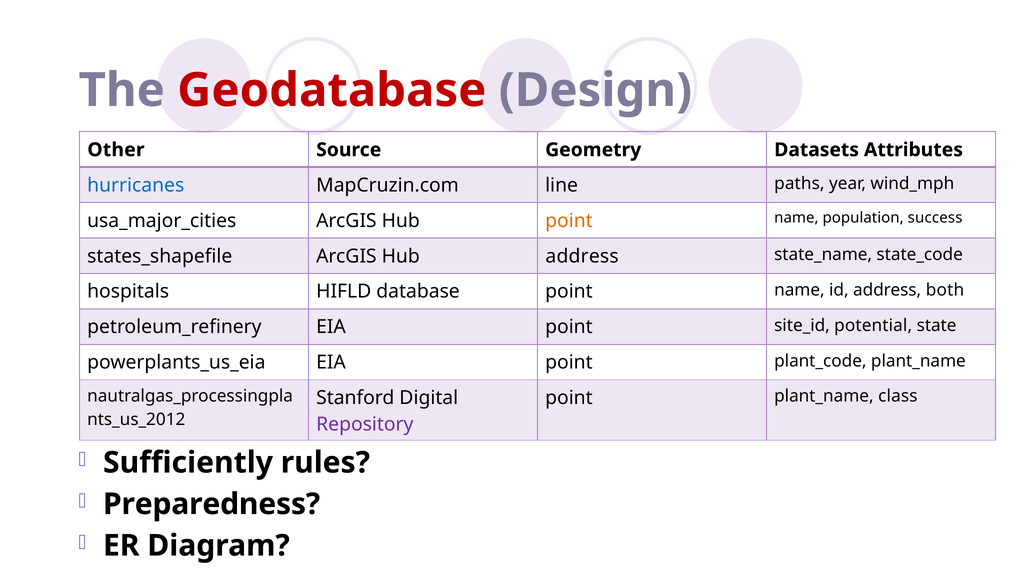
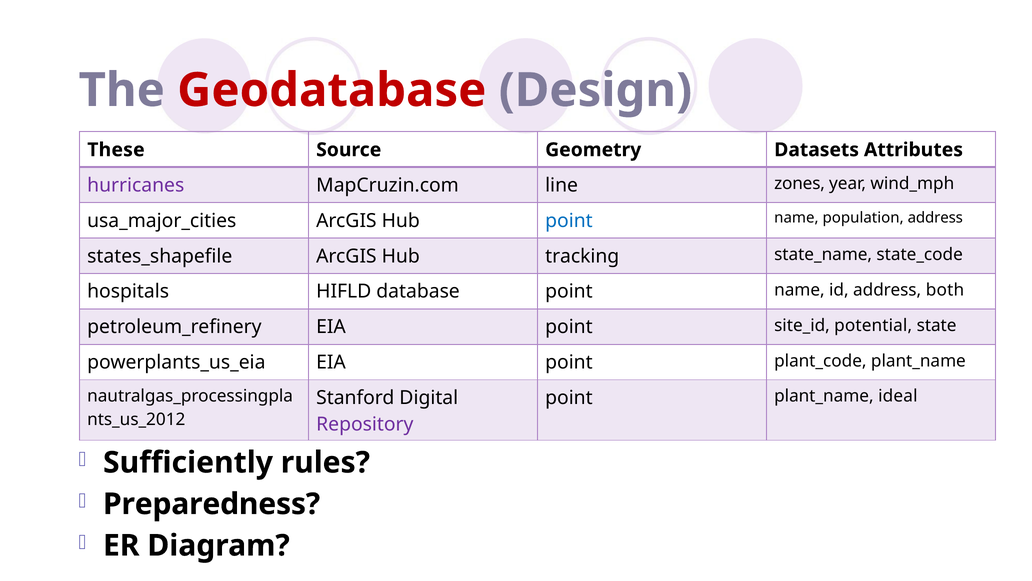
Other: Other -> These (116, 150)
hurricanes colour: blue -> purple (136, 185)
paths: paths -> zones (800, 183)
point colour: orange -> blue (569, 221)
population success: success -> address (935, 217)
Hub address: address -> tracking (582, 256)
class: class -> ideal (898, 396)
